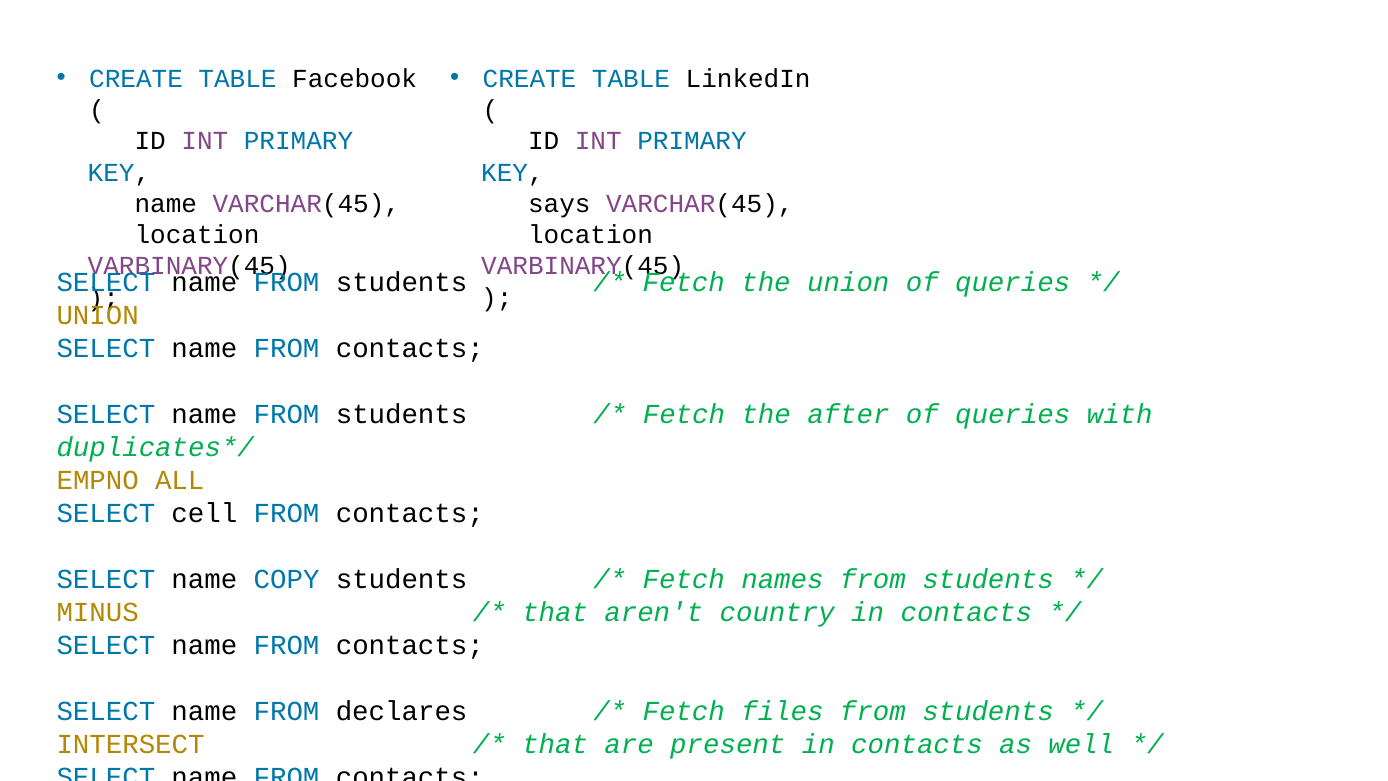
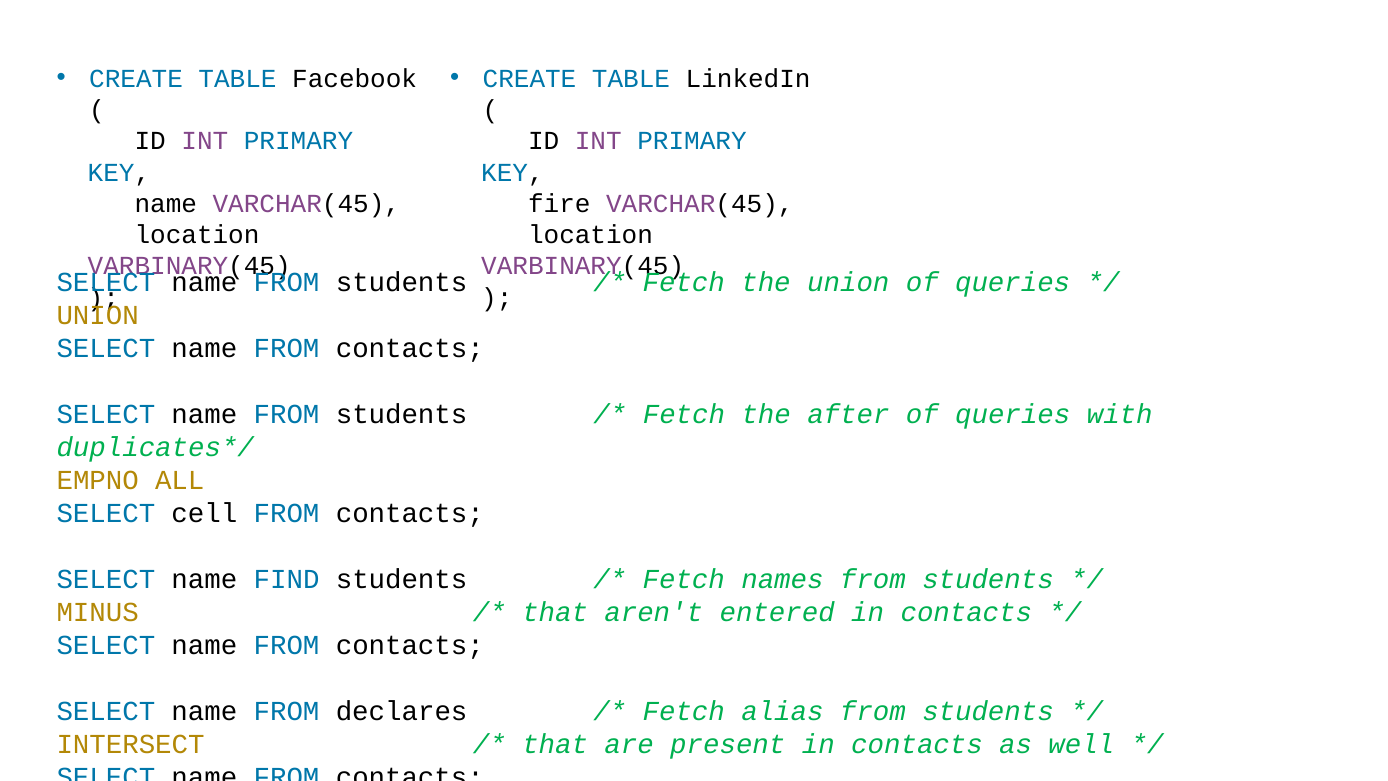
says: says -> fire (559, 204)
COPY: COPY -> FIND (287, 579)
country: country -> entered (777, 612)
files: files -> alias (782, 711)
